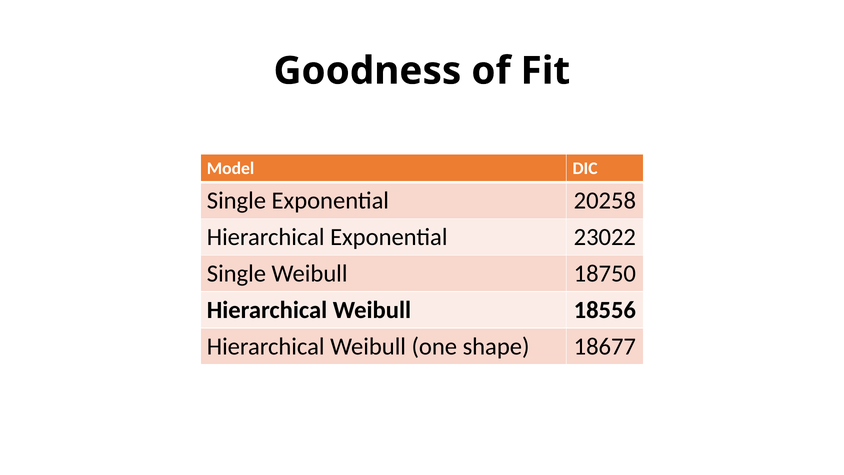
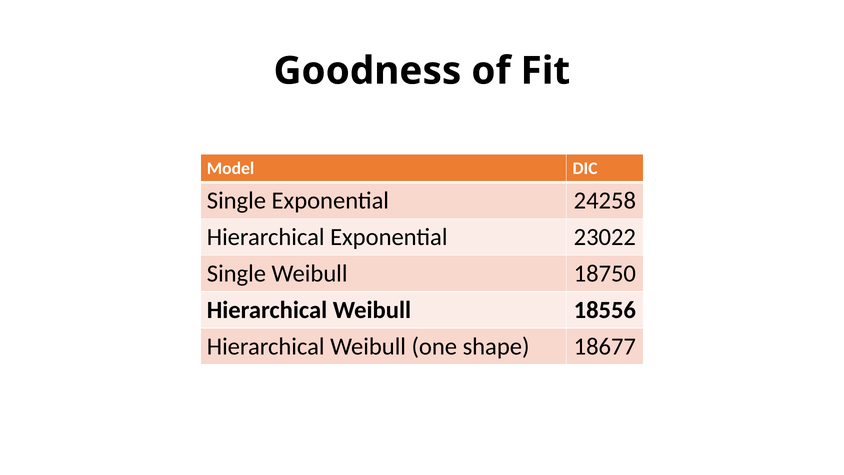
20258: 20258 -> 24258 (605, 201)
